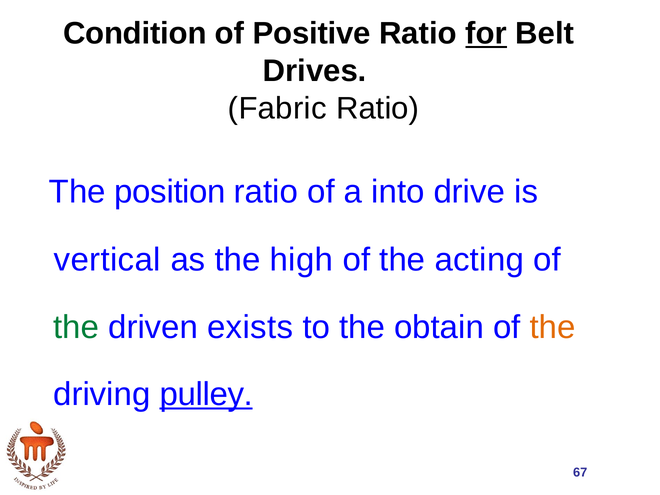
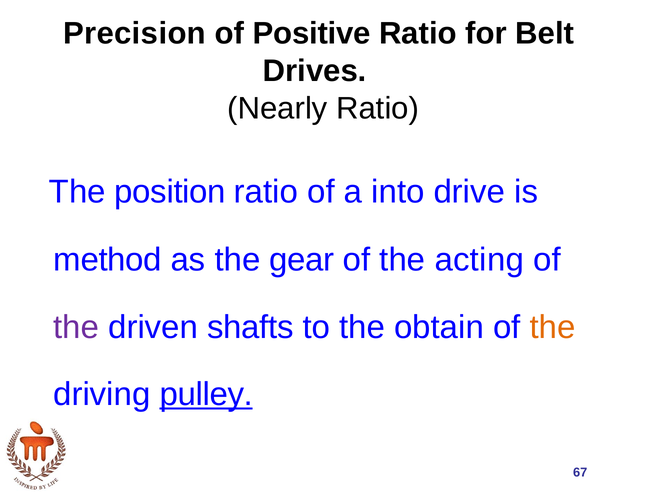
Condition: Condition -> Precision (135, 34)
for underline: present -> none (486, 34)
Fabric: Fabric -> Nearly (277, 108)
vertical: vertical -> method (108, 260)
high: high -> gear (302, 260)
the colour: green -> purple (76, 327)
exists: exists -> shafts (250, 327)
